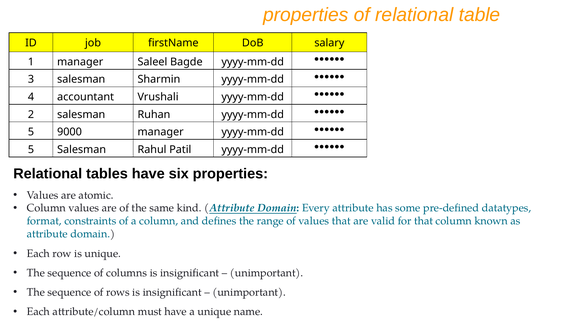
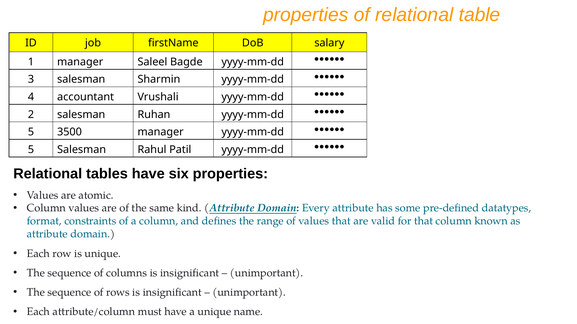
9000: 9000 -> 3500 (69, 132)
